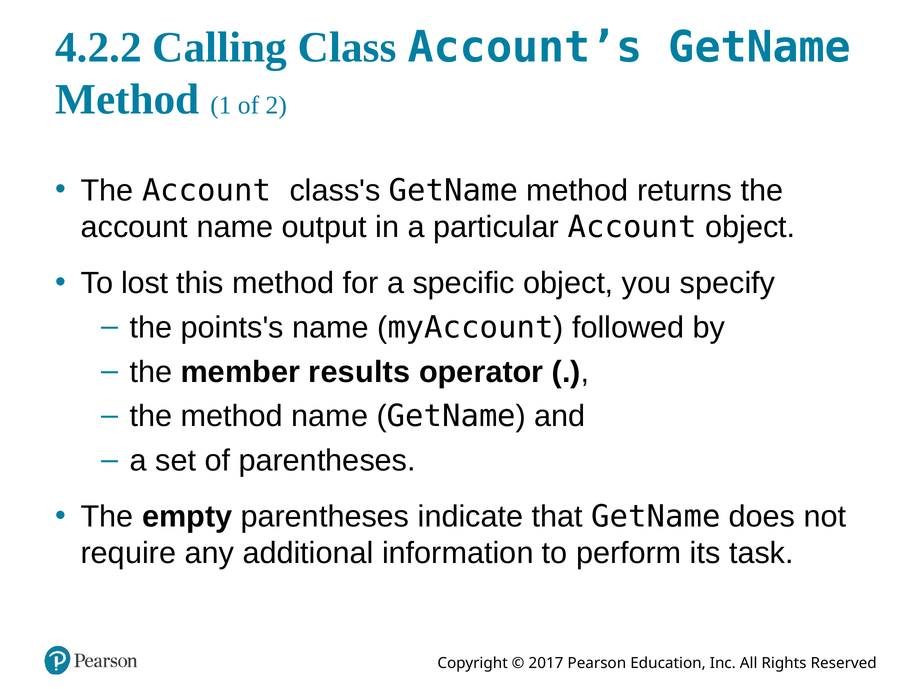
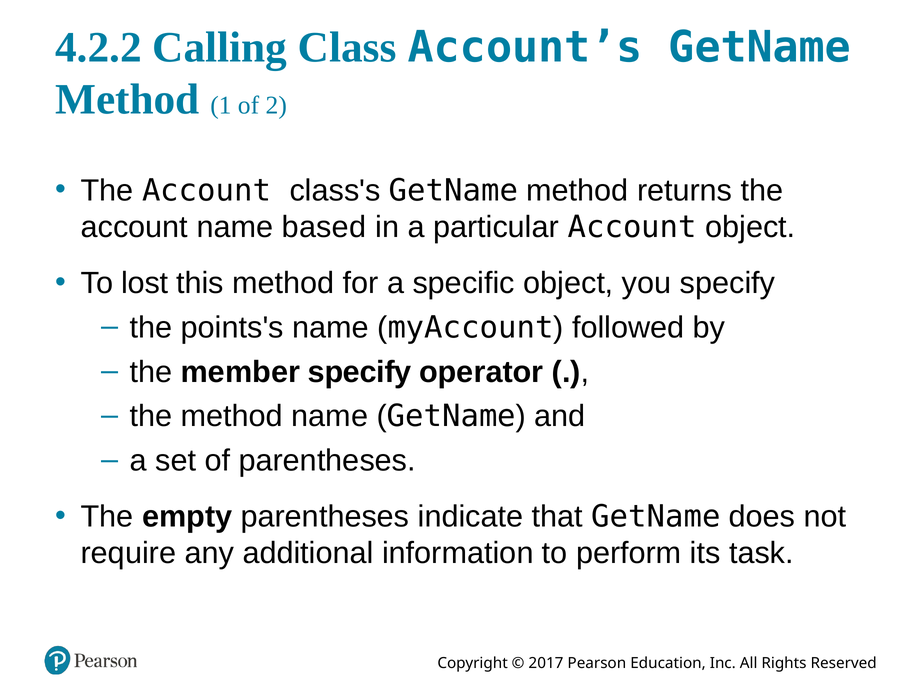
output: output -> based (324, 227)
member results: results -> specify (360, 372)
